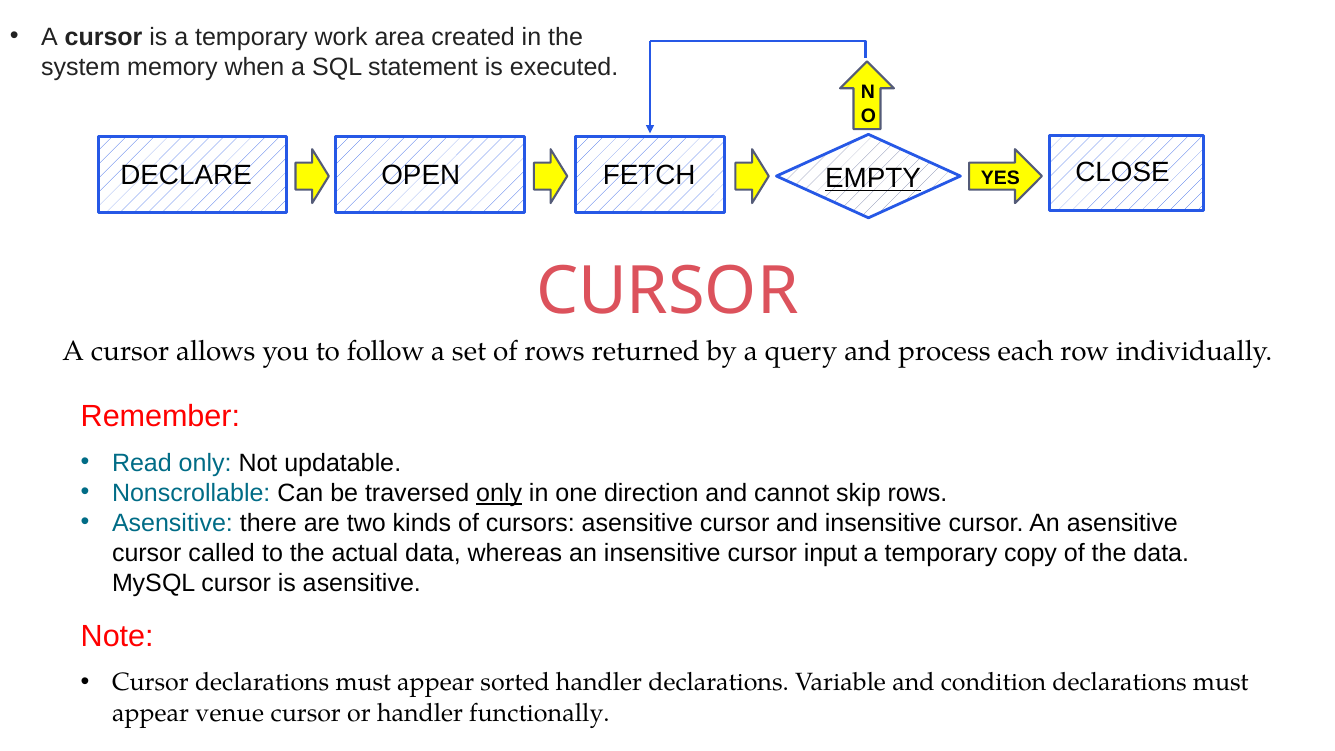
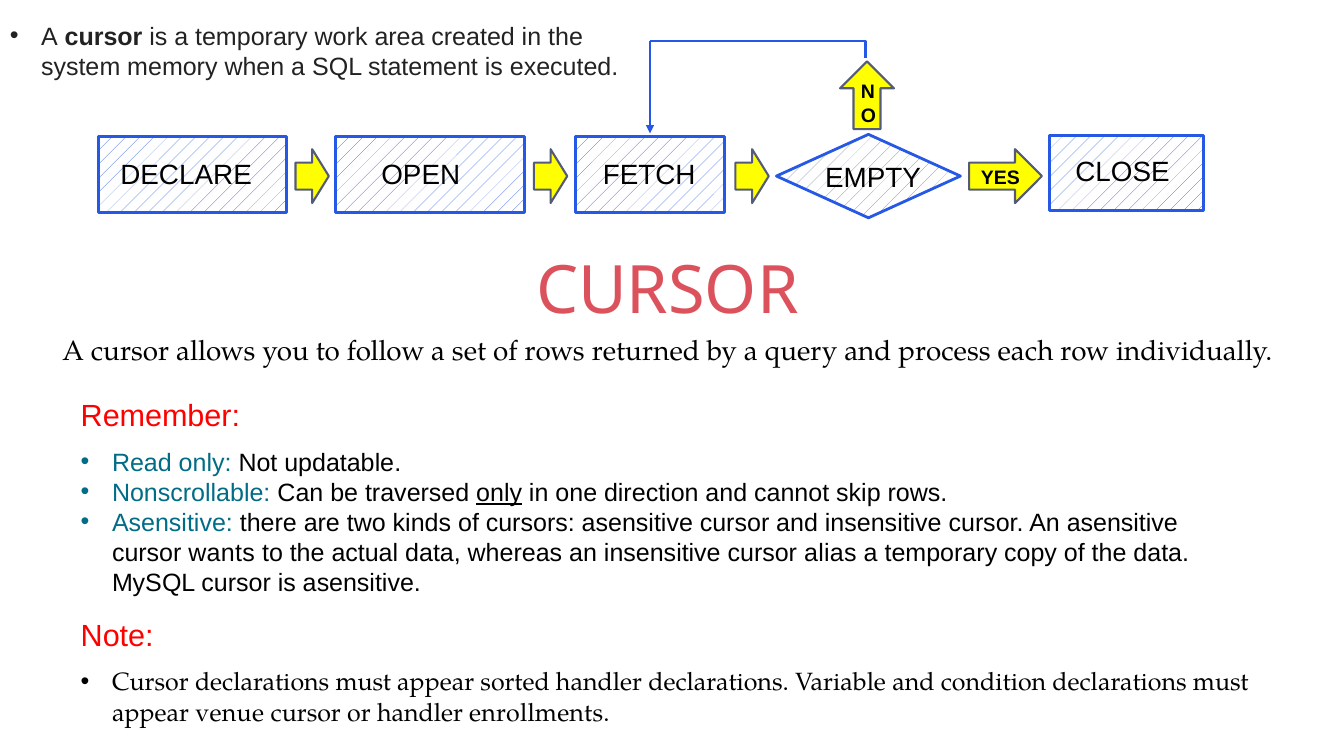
EMPTY underline: present -> none (873, 178)
called: called -> wants (222, 553)
input: input -> alias (830, 553)
functionally: functionally -> enrollments (539, 713)
